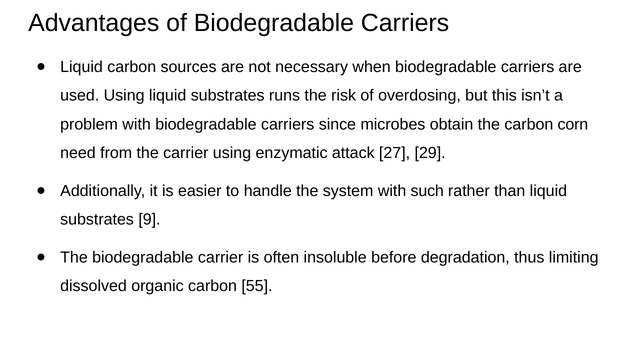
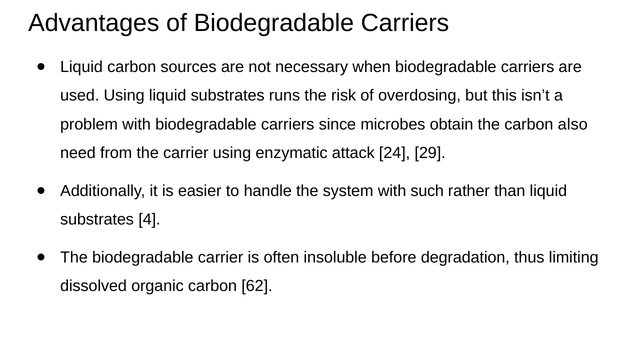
corn: corn -> also (573, 124)
27: 27 -> 24 (395, 153)
9: 9 -> 4 (149, 220)
55: 55 -> 62 (257, 286)
